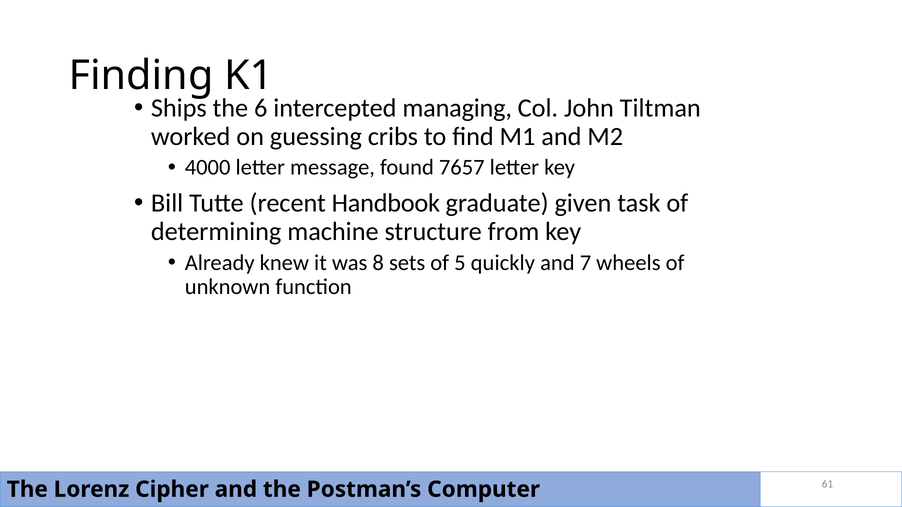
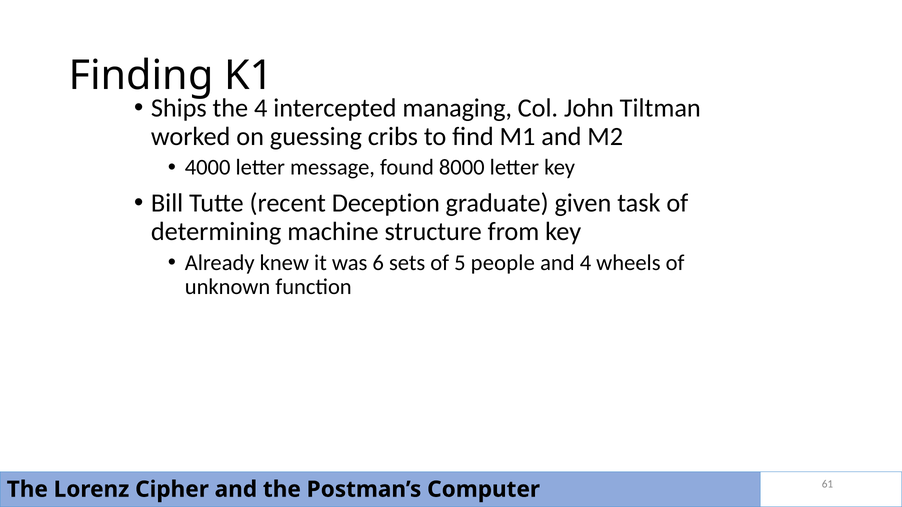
the 6: 6 -> 4 (261, 108)
7657: 7657 -> 8000 (462, 168)
Handbook: Handbook -> Deception (386, 203)
8: 8 -> 6 (378, 263)
quickly: quickly -> people (503, 263)
and 7: 7 -> 4 (585, 263)
